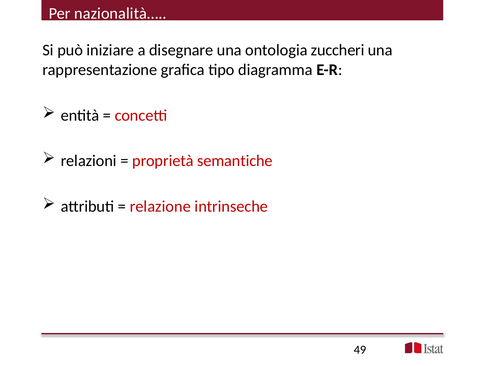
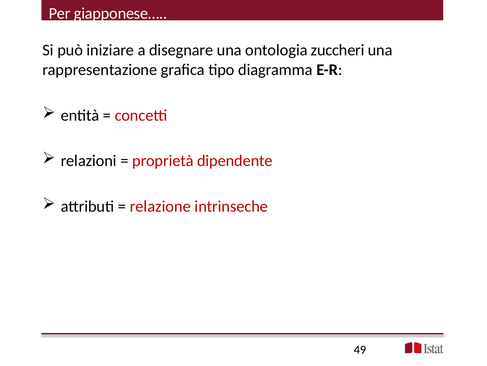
nazionalità…: nazionalità… -> giapponese… (121, 14)
semantiche: semantiche -> dipendente (235, 161)
